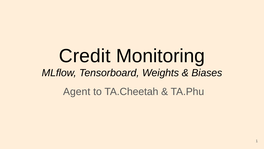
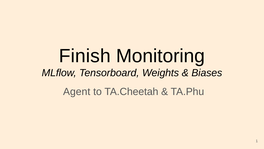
Credit: Credit -> Finish (85, 56)
